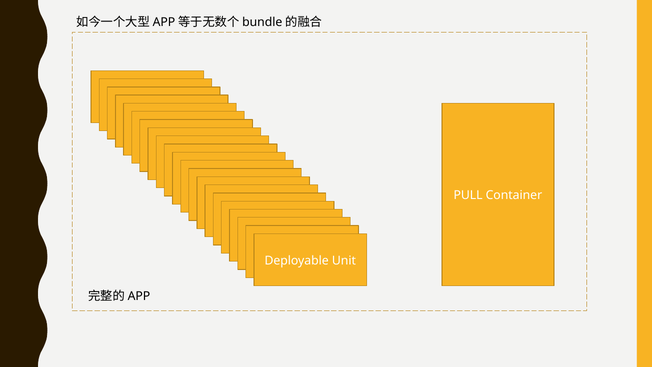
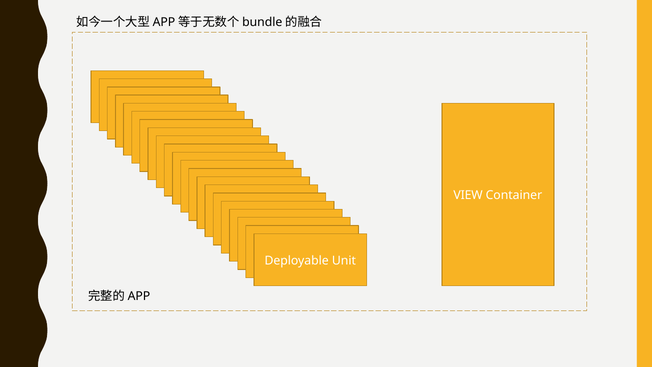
PULL: PULL -> VIEW (468, 195)
